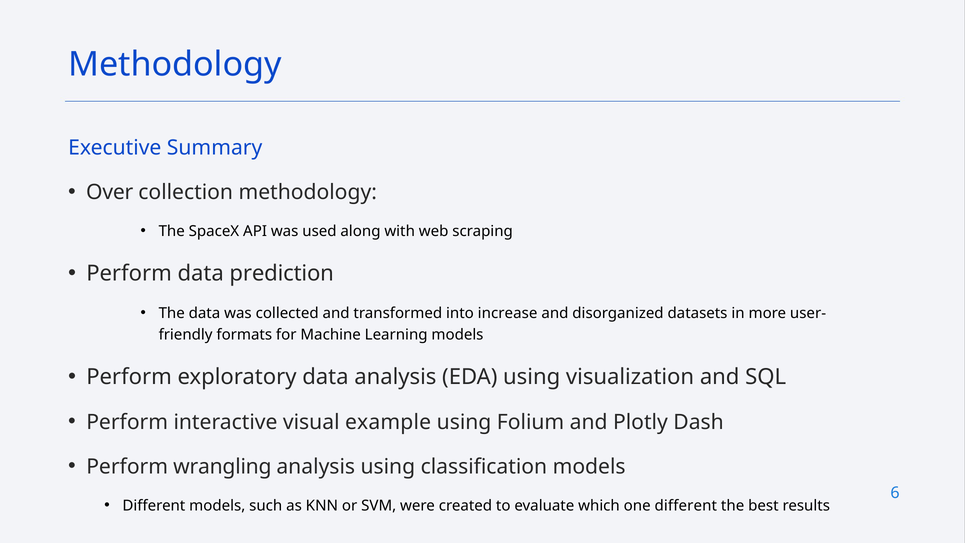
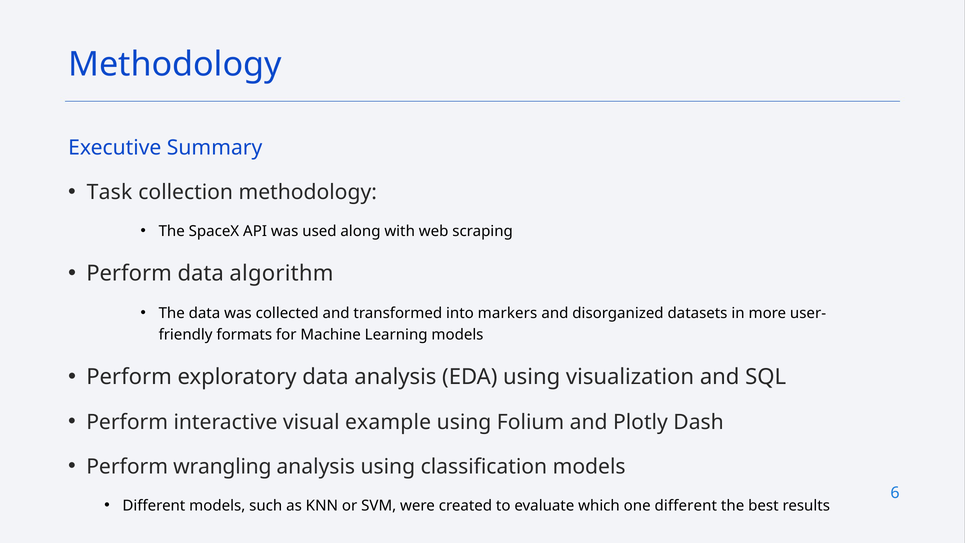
Over: Over -> Task (110, 192)
prediction: prediction -> algorithm (281, 274)
increase: increase -> markers (508, 313)
